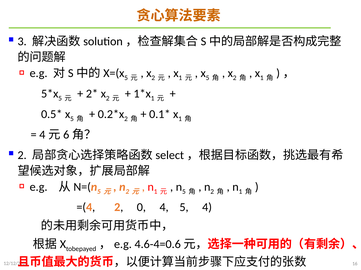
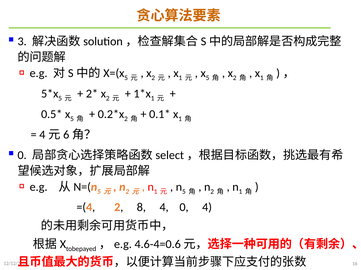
2: 2 -> 0 (22, 155)
0: 0 -> 8 (141, 208)
4 5: 5 -> 0 (184, 208)
